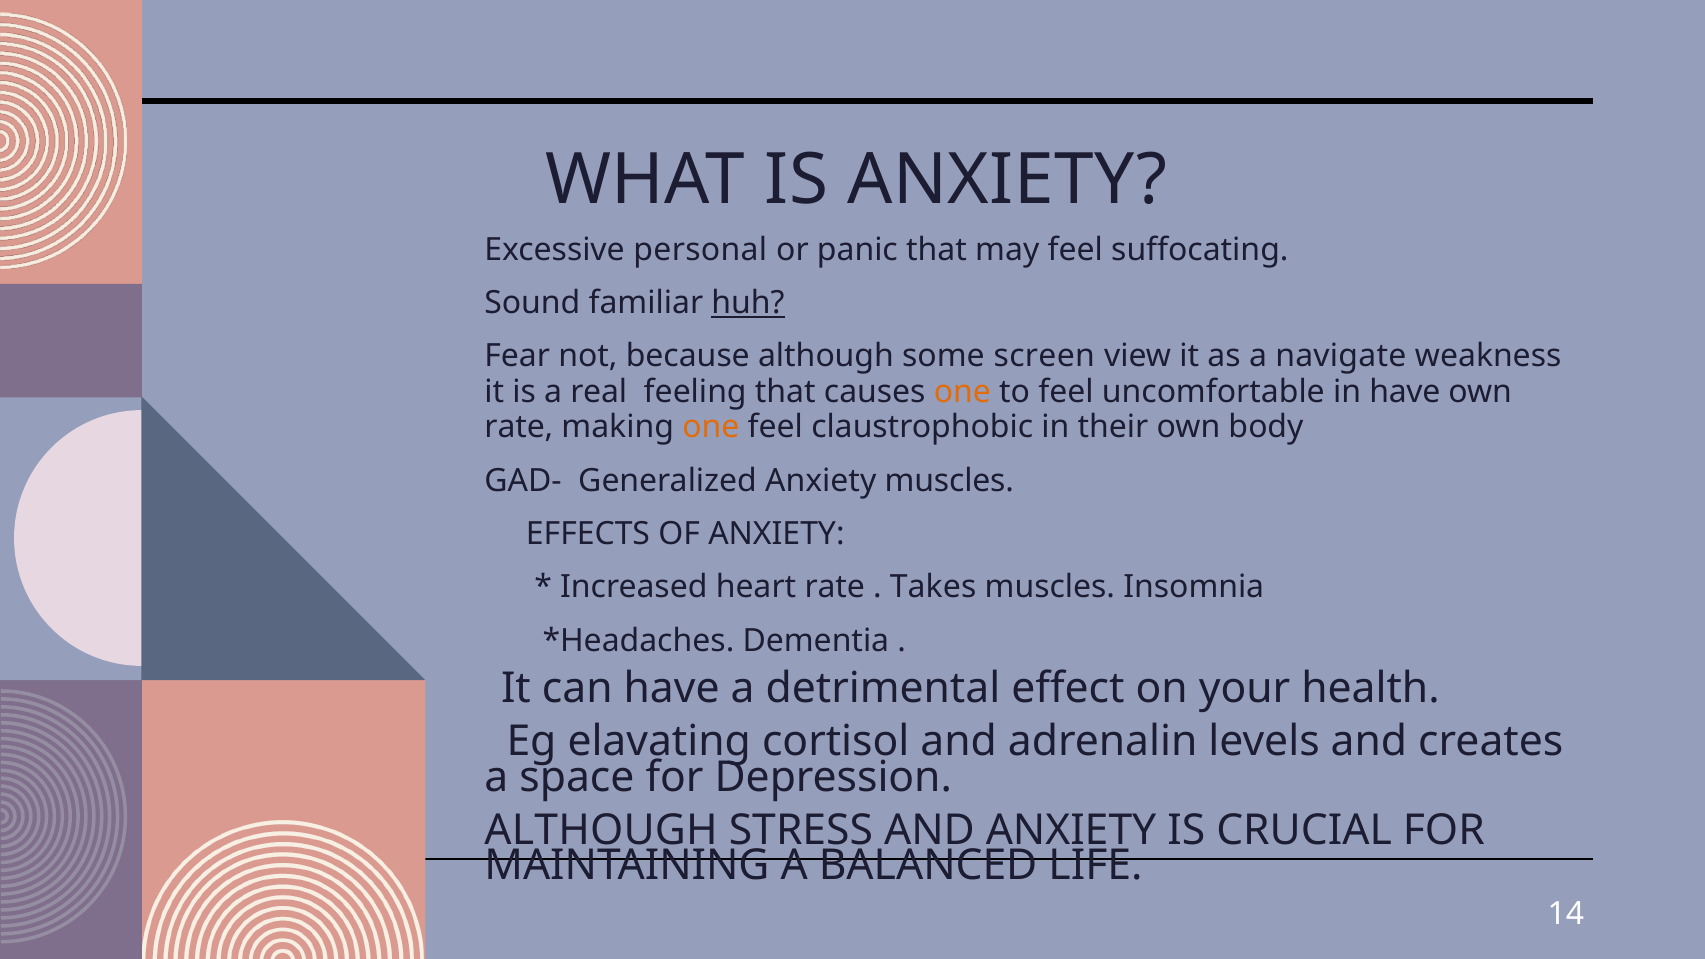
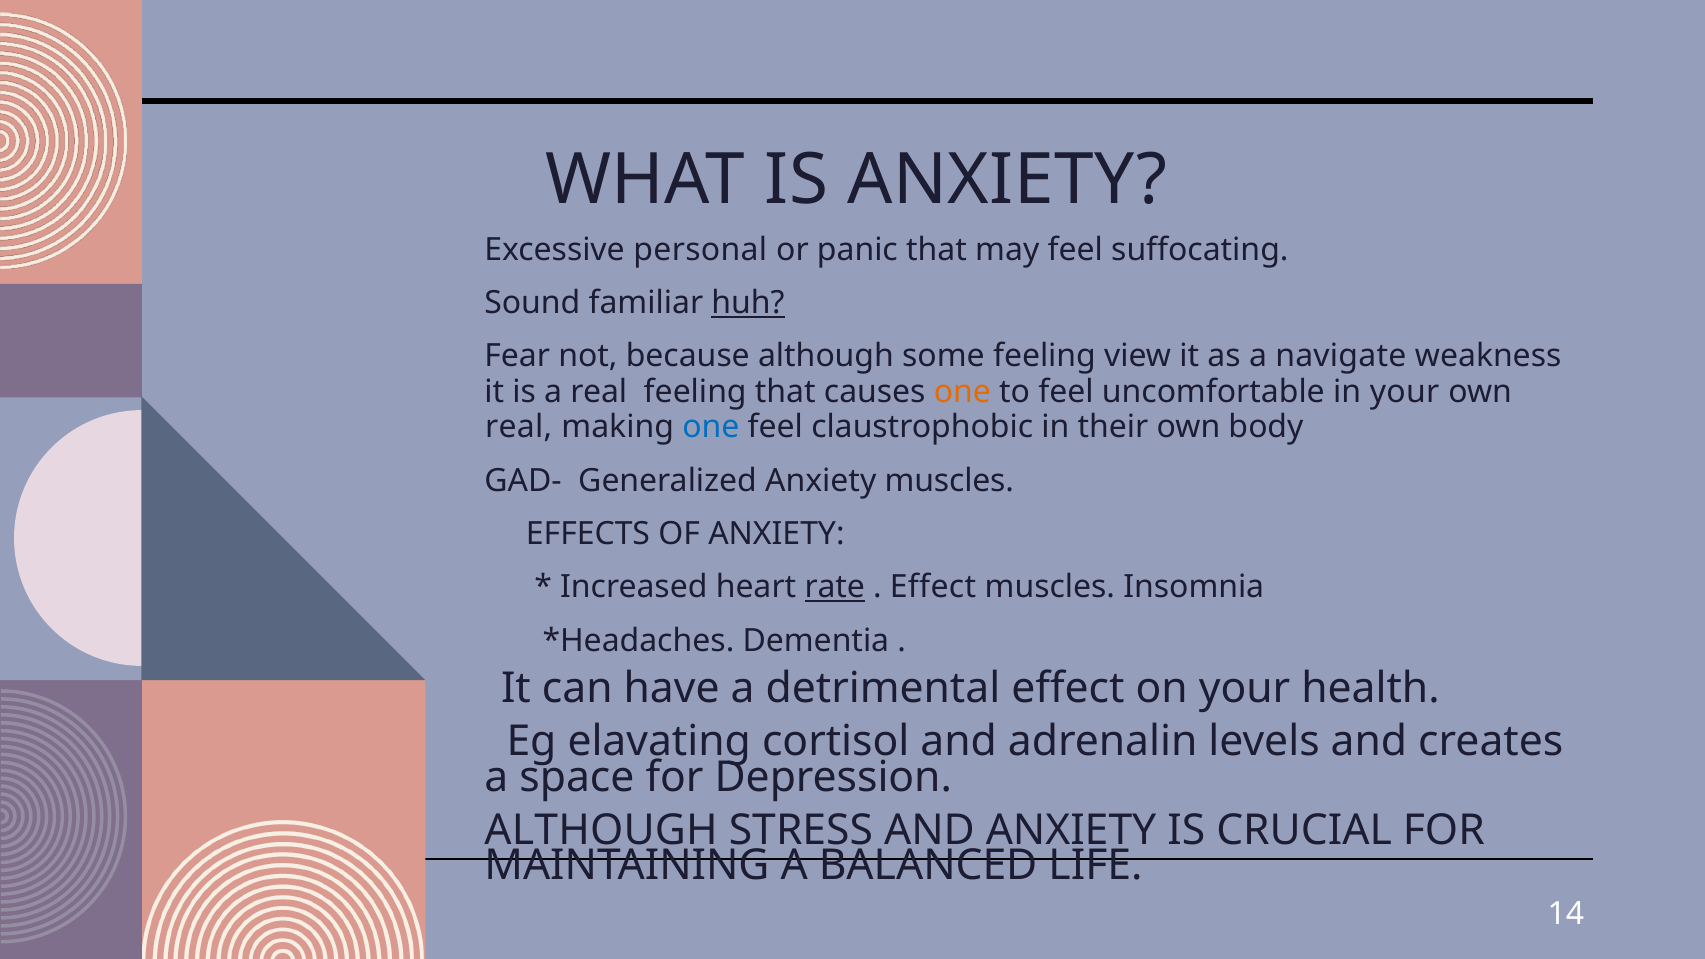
some screen: screen -> feeling (1044, 356)
in have: have -> your (1405, 392)
rate: rate -> real (519, 427)
one colour: orange -> blue (711, 427)
rate underline: none -> present (835, 587)
Takes: Takes -> Effect (933, 587)
